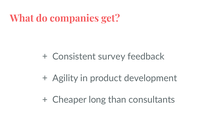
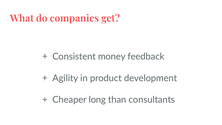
survey: survey -> money (112, 56)
